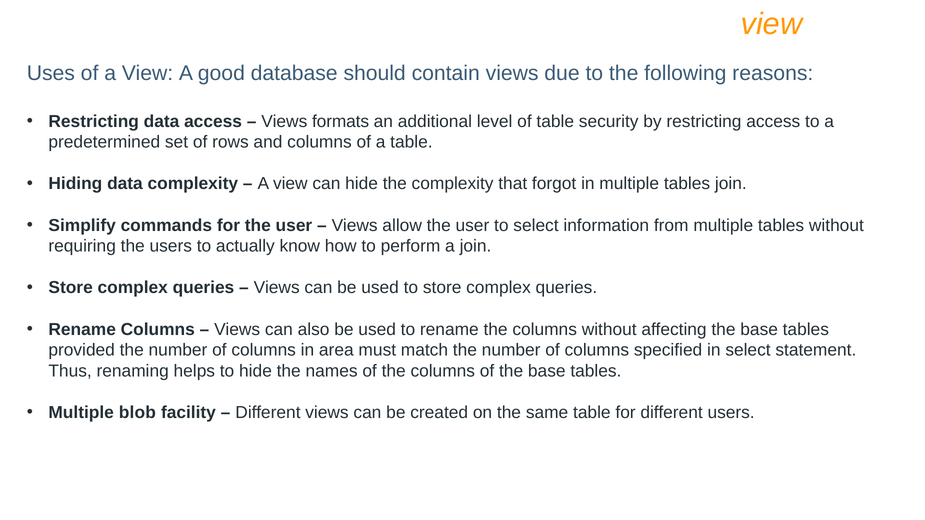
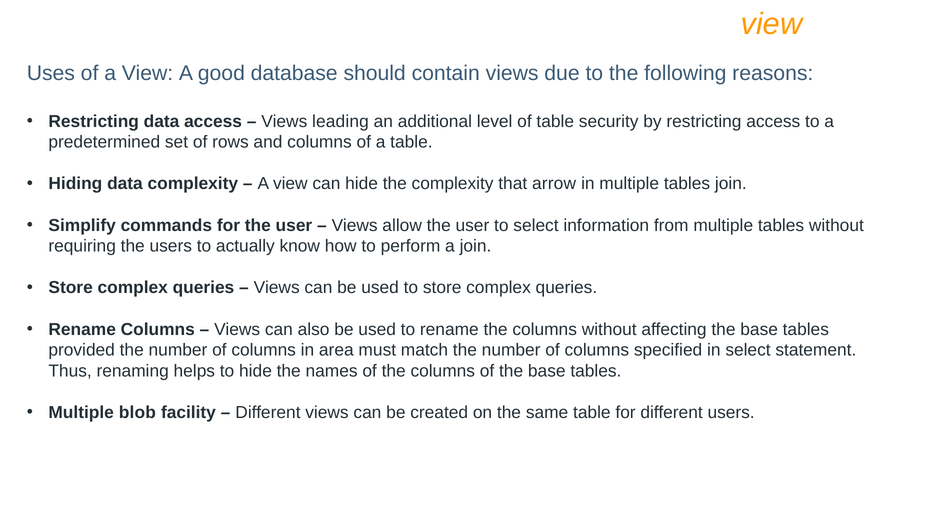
formats: formats -> leading (340, 121)
forgot: forgot -> arrow (554, 184)
